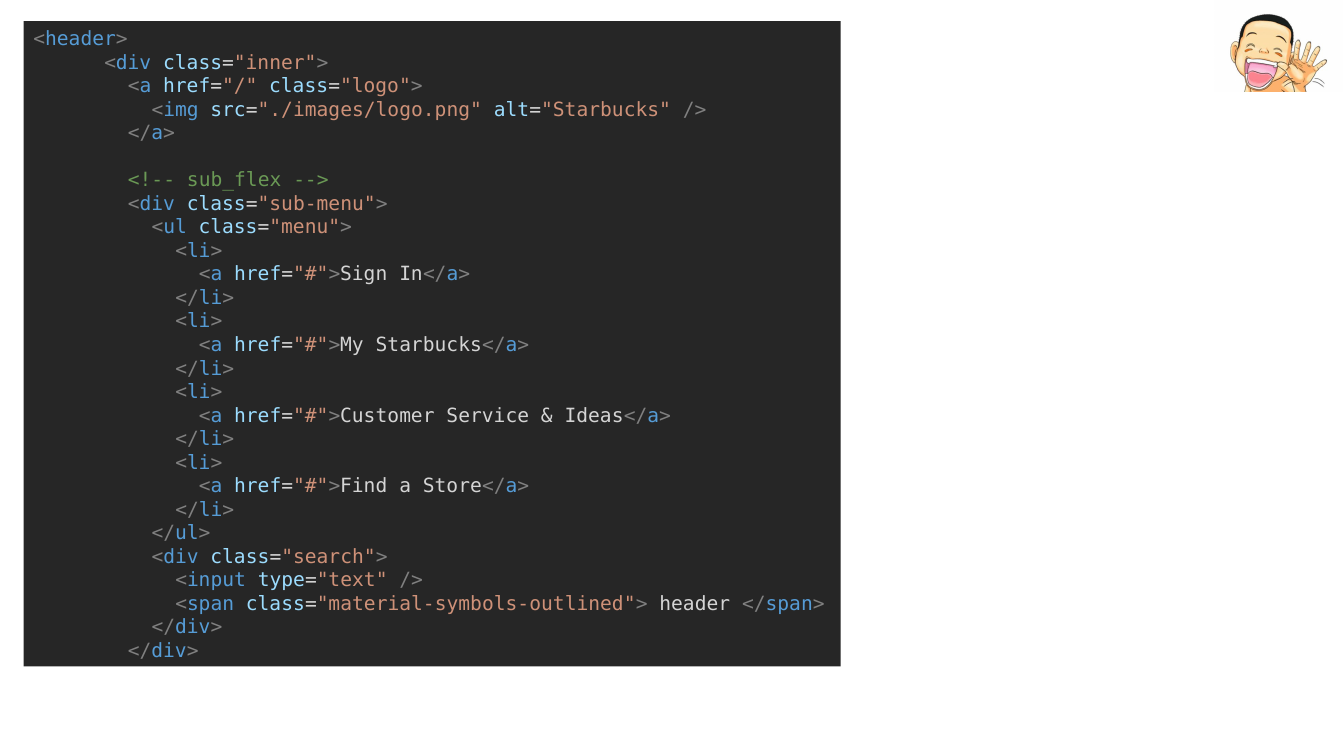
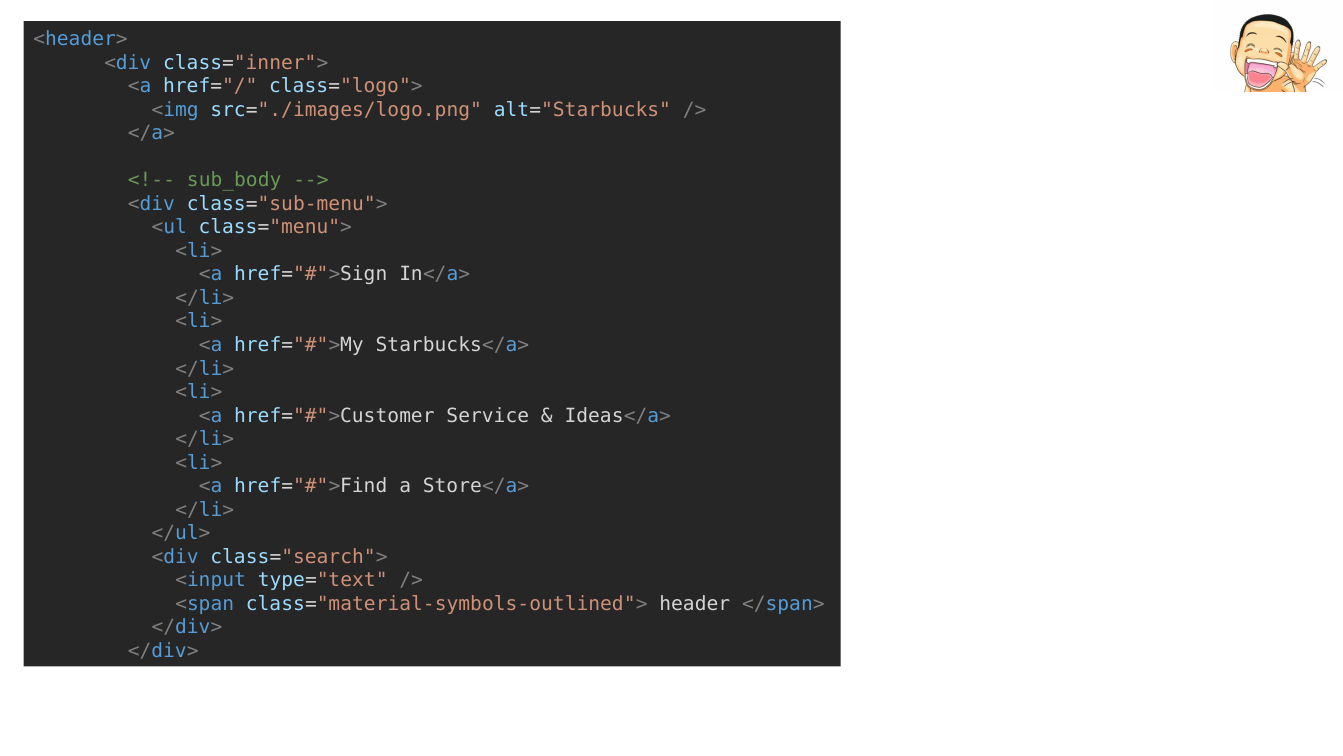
sub_flex: sub_flex -> sub_body (234, 180)
